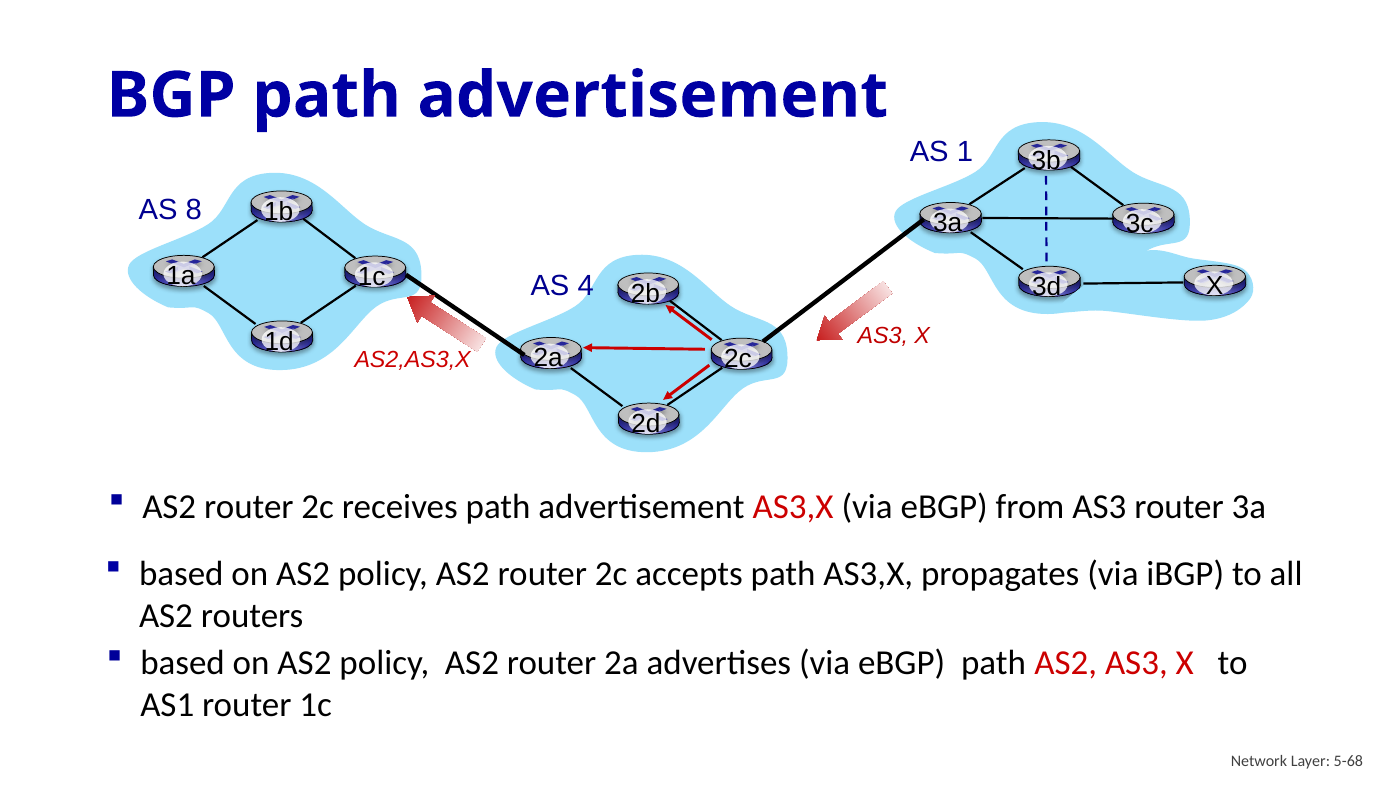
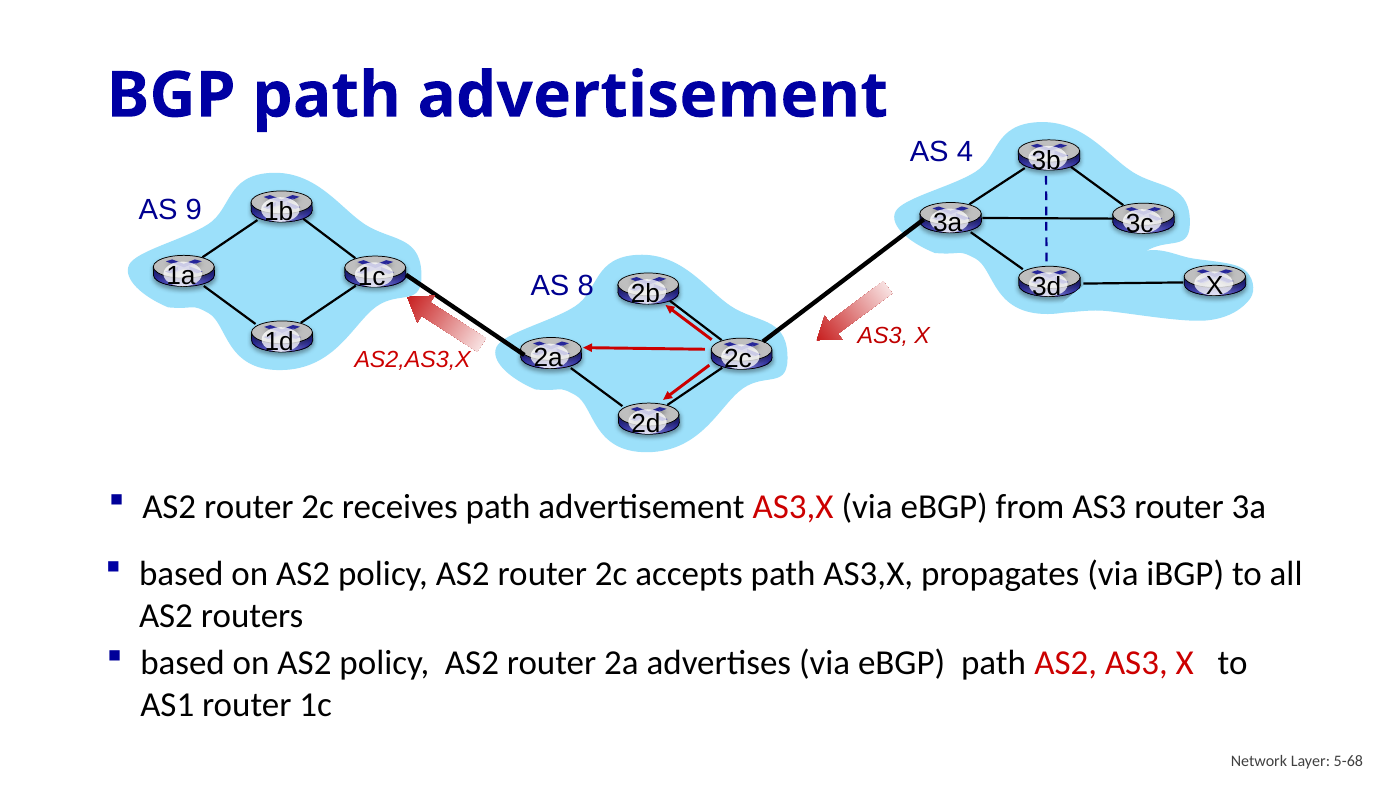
1: 1 -> 4 (965, 152)
8: 8 -> 9 (194, 210)
4: 4 -> 8 (586, 286)
